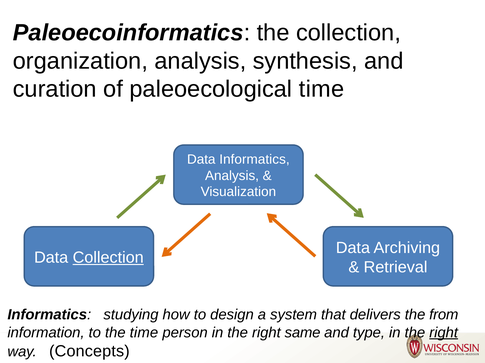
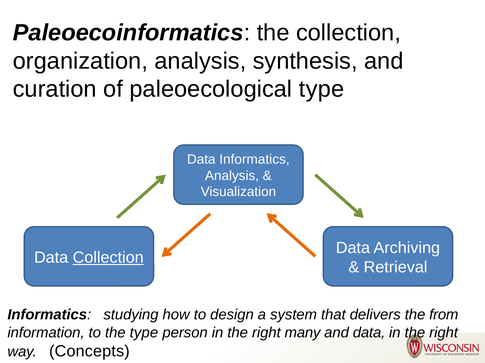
paleoecological time: time -> type (322, 89)
the time: time -> type (144, 333)
same: same -> many (303, 333)
and type: type -> data (369, 333)
right underline: present -> none (444, 333)
